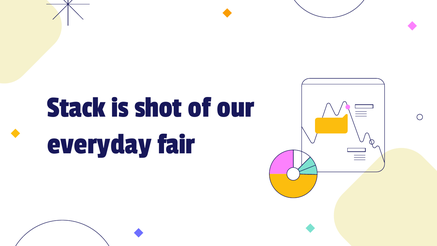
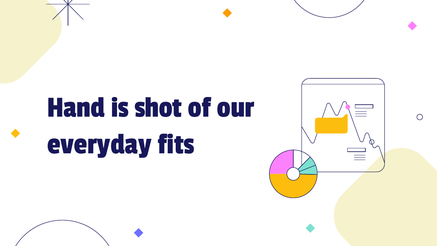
Stack: Stack -> Hand (76, 107)
fair: fair -> fits (176, 143)
